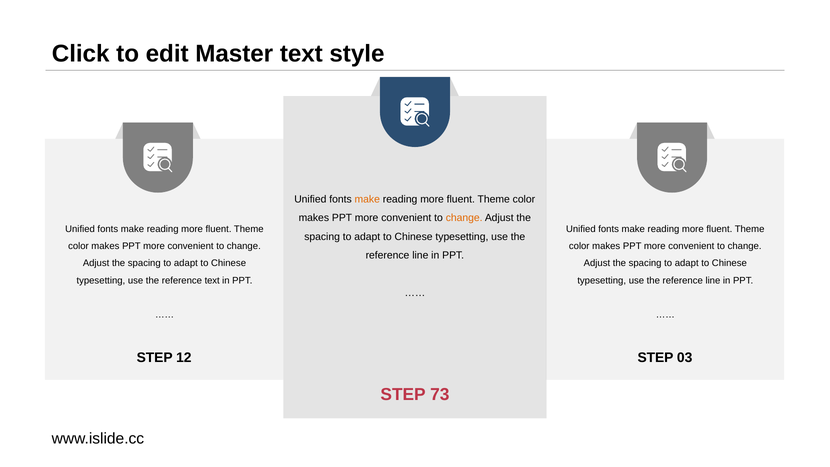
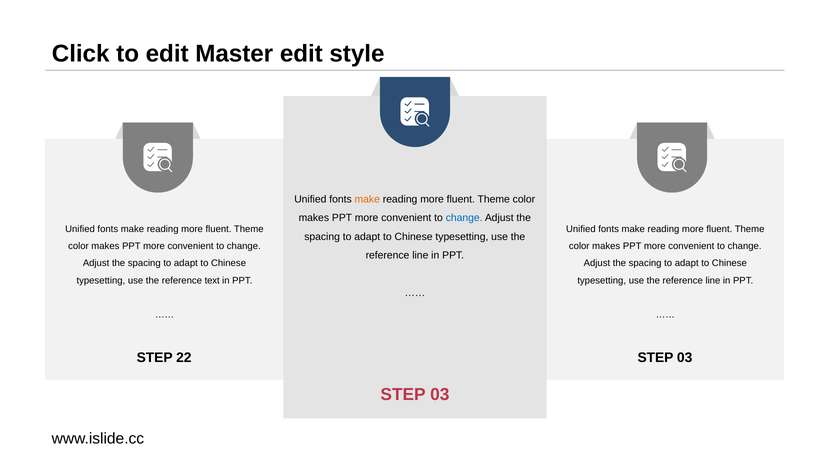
Master text: text -> edit (301, 54)
change colour: orange -> blue (464, 218)
12: 12 -> 22 (184, 358)
73: 73 -> 03 (440, 395)
